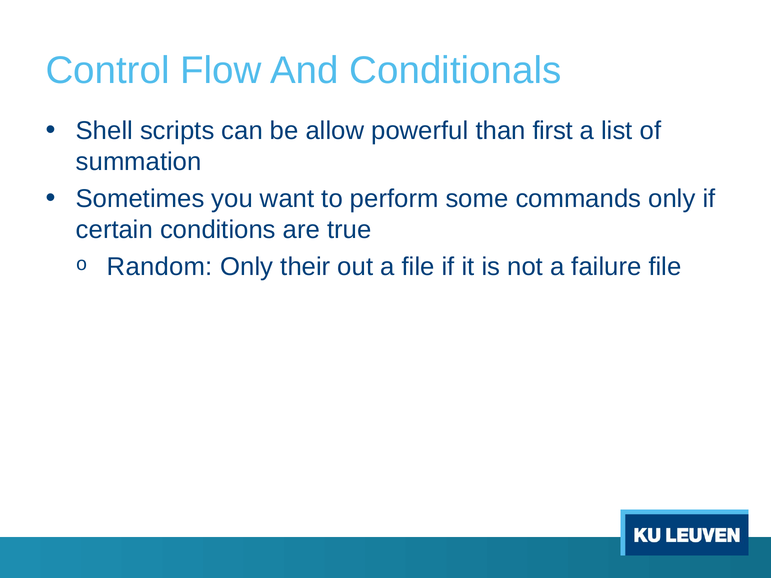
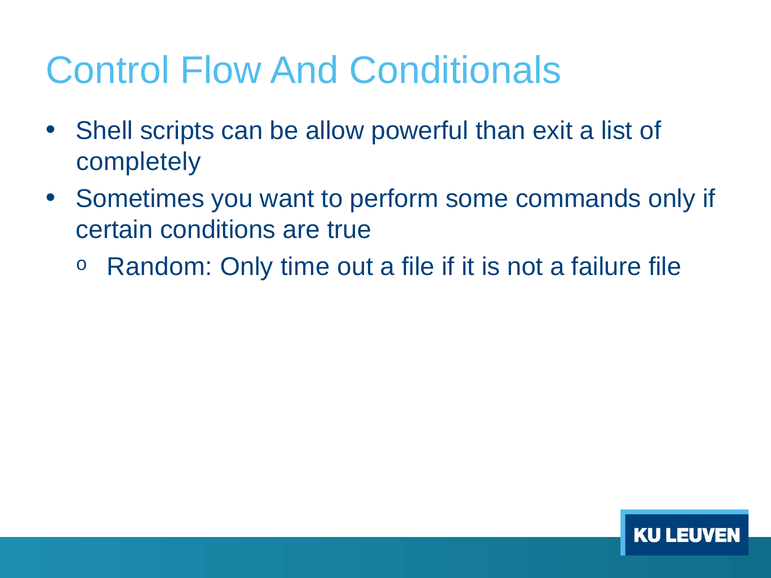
first: first -> exit (553, 131)
summation: summation -> completely (139, 162)
their: their -> time (305, 267)
